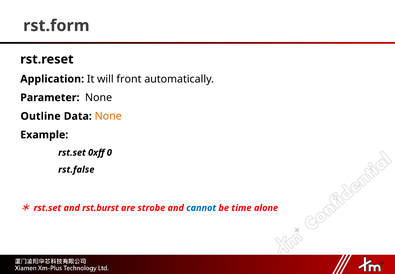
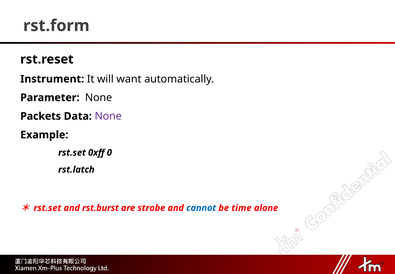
Application: Application -> Instrument (52, 79)
front: front -> want (129, 79)
Outline: Outline -> Packets (41, 116)
None colour: orange -> purple (108, 116)
rst.false: rst.false -> rst.latch (76, 169)
